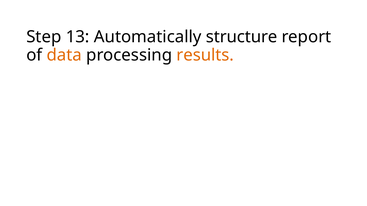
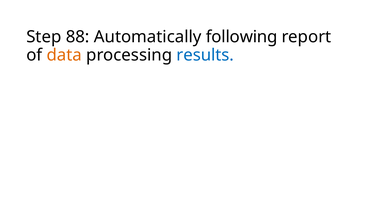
13: 13 -> 88 (78, 37)
structure: structure -> following (242, 37)
results colour: orange -> blue (205, 55)
